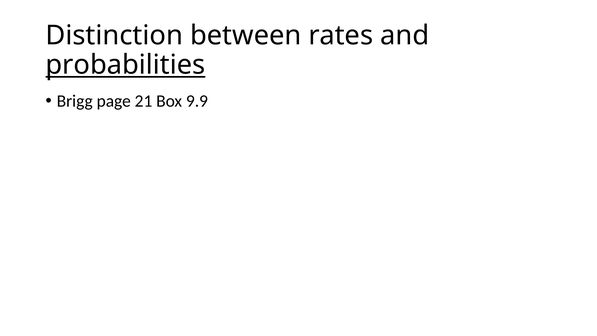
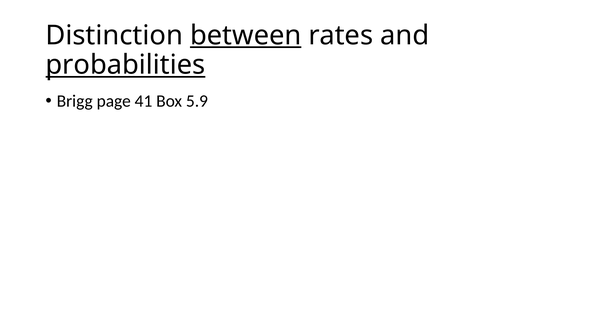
between underline: none -> present (246, 35)
21: 21 -> 41 (143, 101)
9.9: 9.9 -> 5.9 (197, 101)
